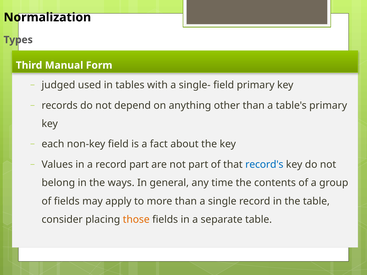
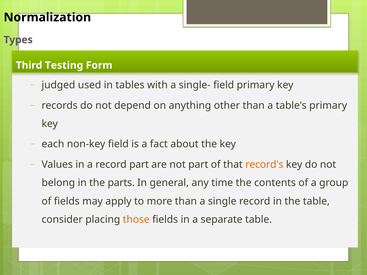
Manual: Manual -> Testing (64, 65)
record's colour: blue -> orange (264, 165)
ways: ways -> parts (121, 183)
